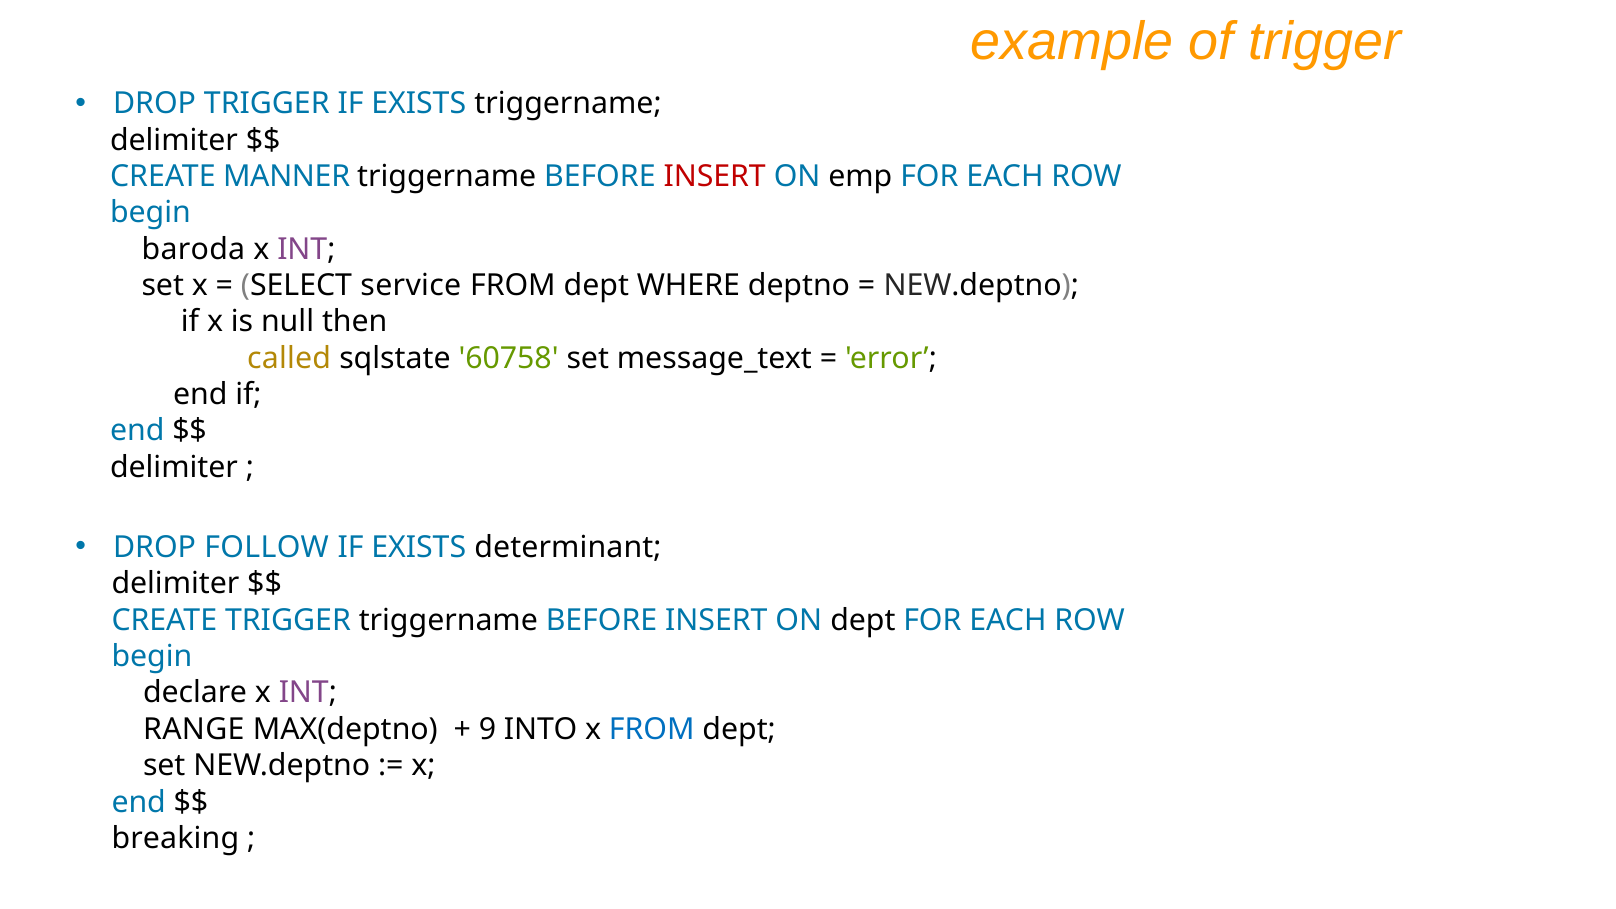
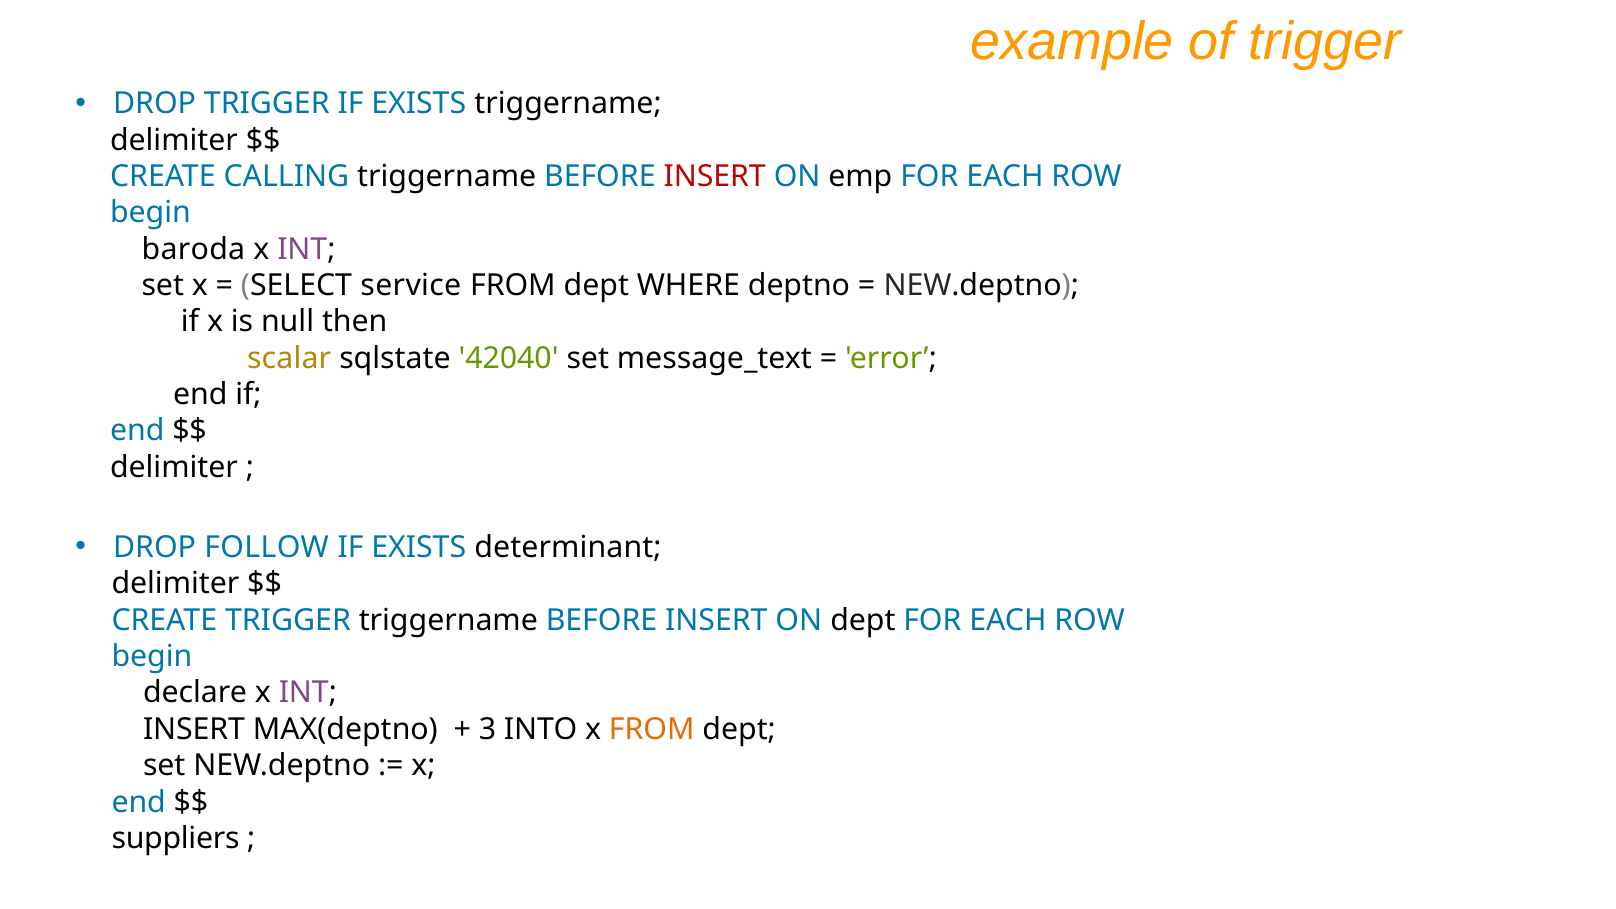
MANNER: MANNER -> CALLING (286, 176)
called: called -> scalar (289, 358)
60758: 60758 -> 42040 (509, 358)
RANGE: RANGE -> INSERT (194, 729)
9: 9 -> 3 (487, 729)
FROM colour: blue -> orange (652, 729)
breaking: breaking -> suppliers (176, 838)
